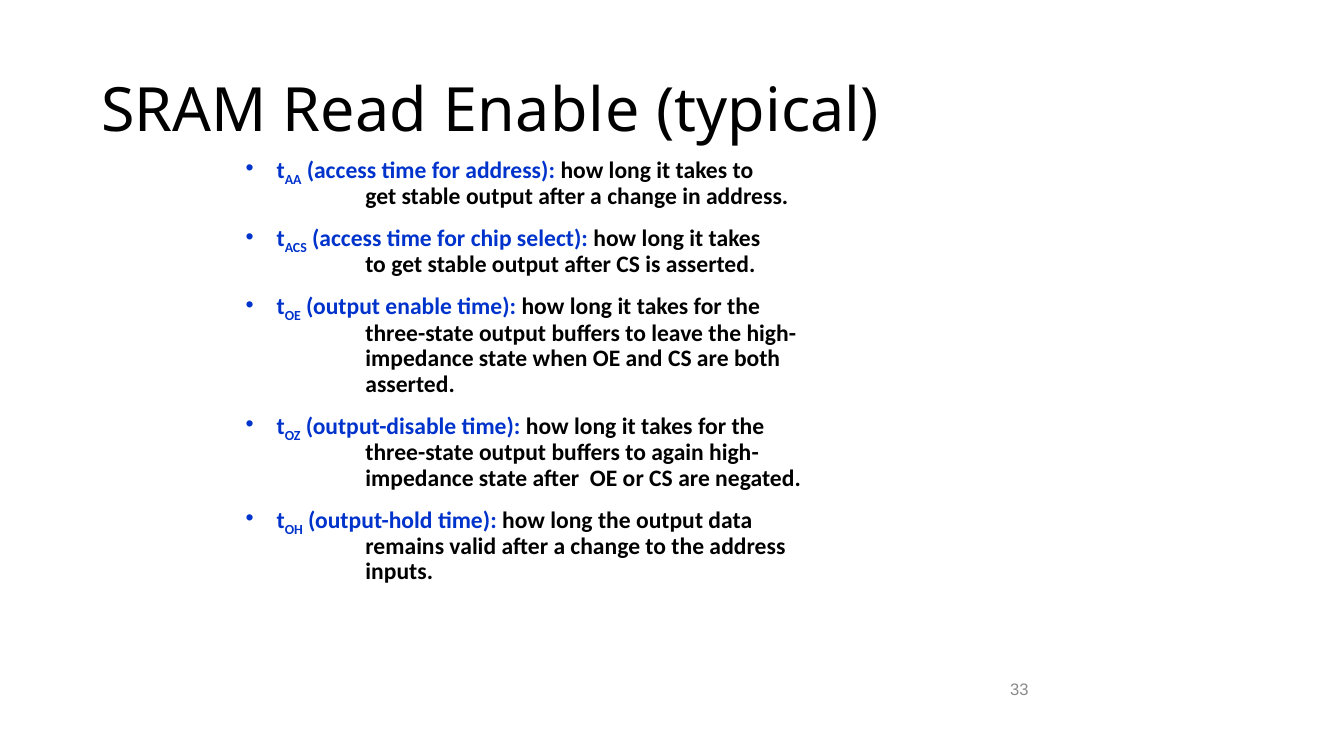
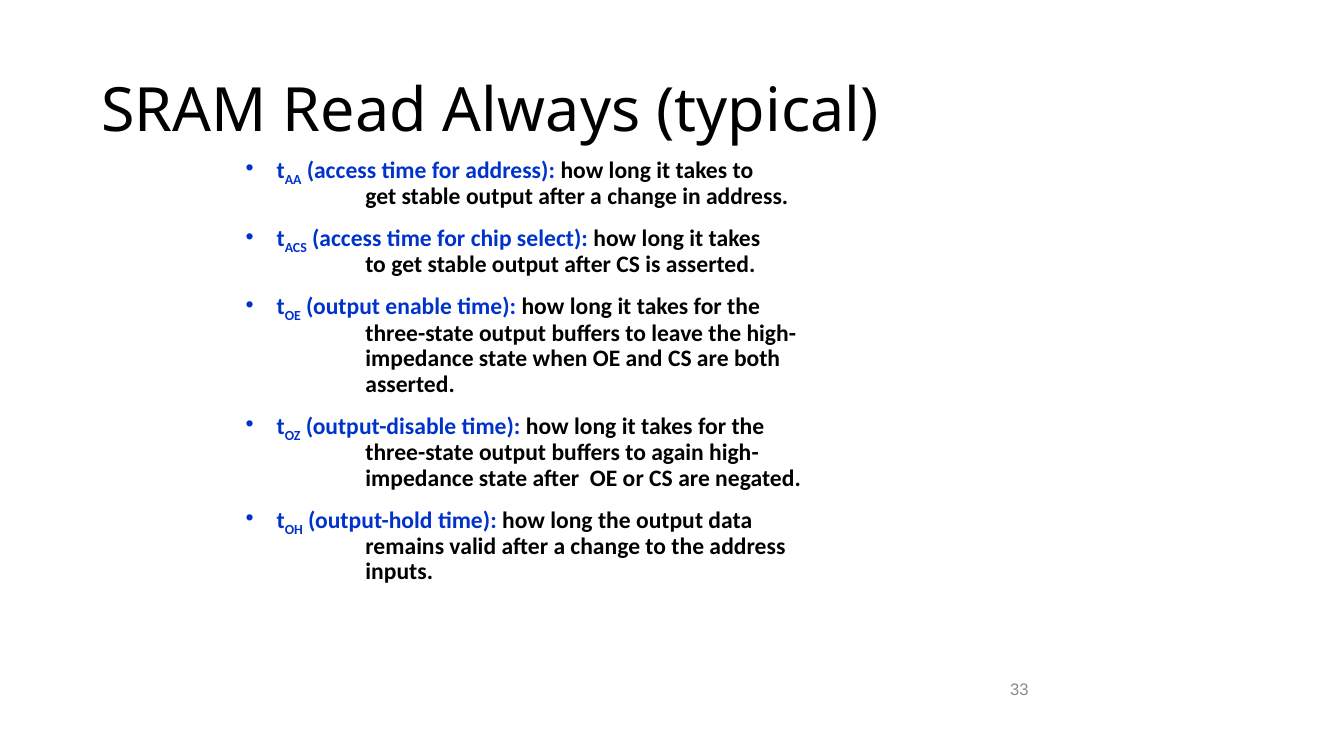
Read Enable: Enable -> Always (542, 112)
